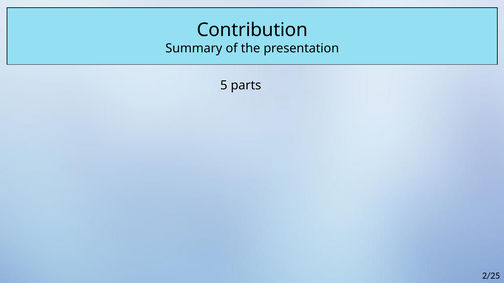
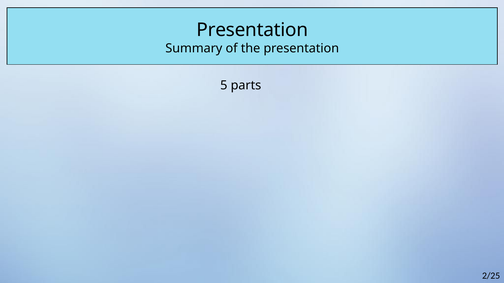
Contribution: Contribution -> Presentation (252, 30)
